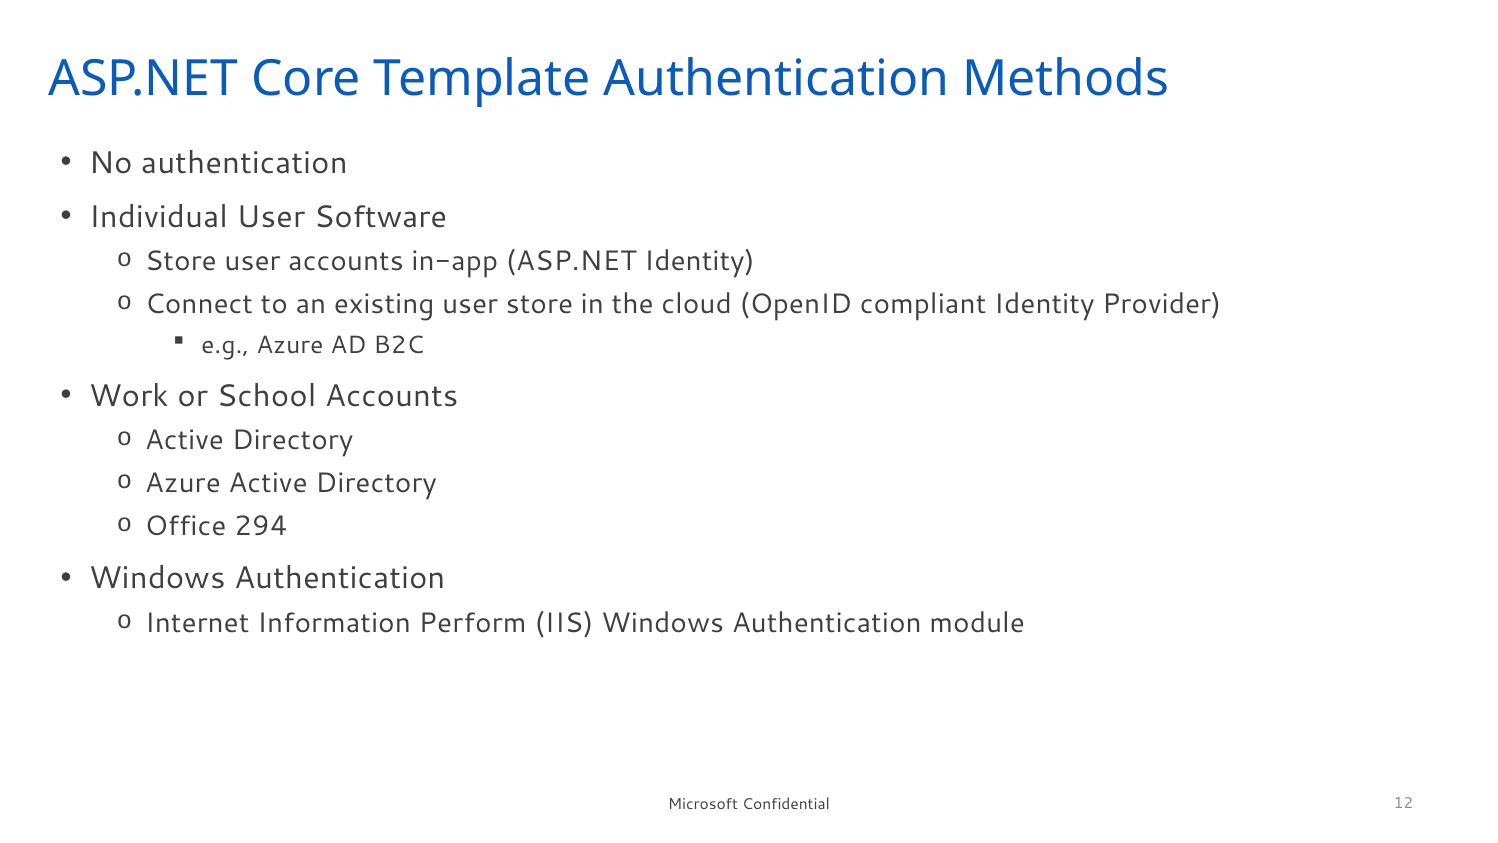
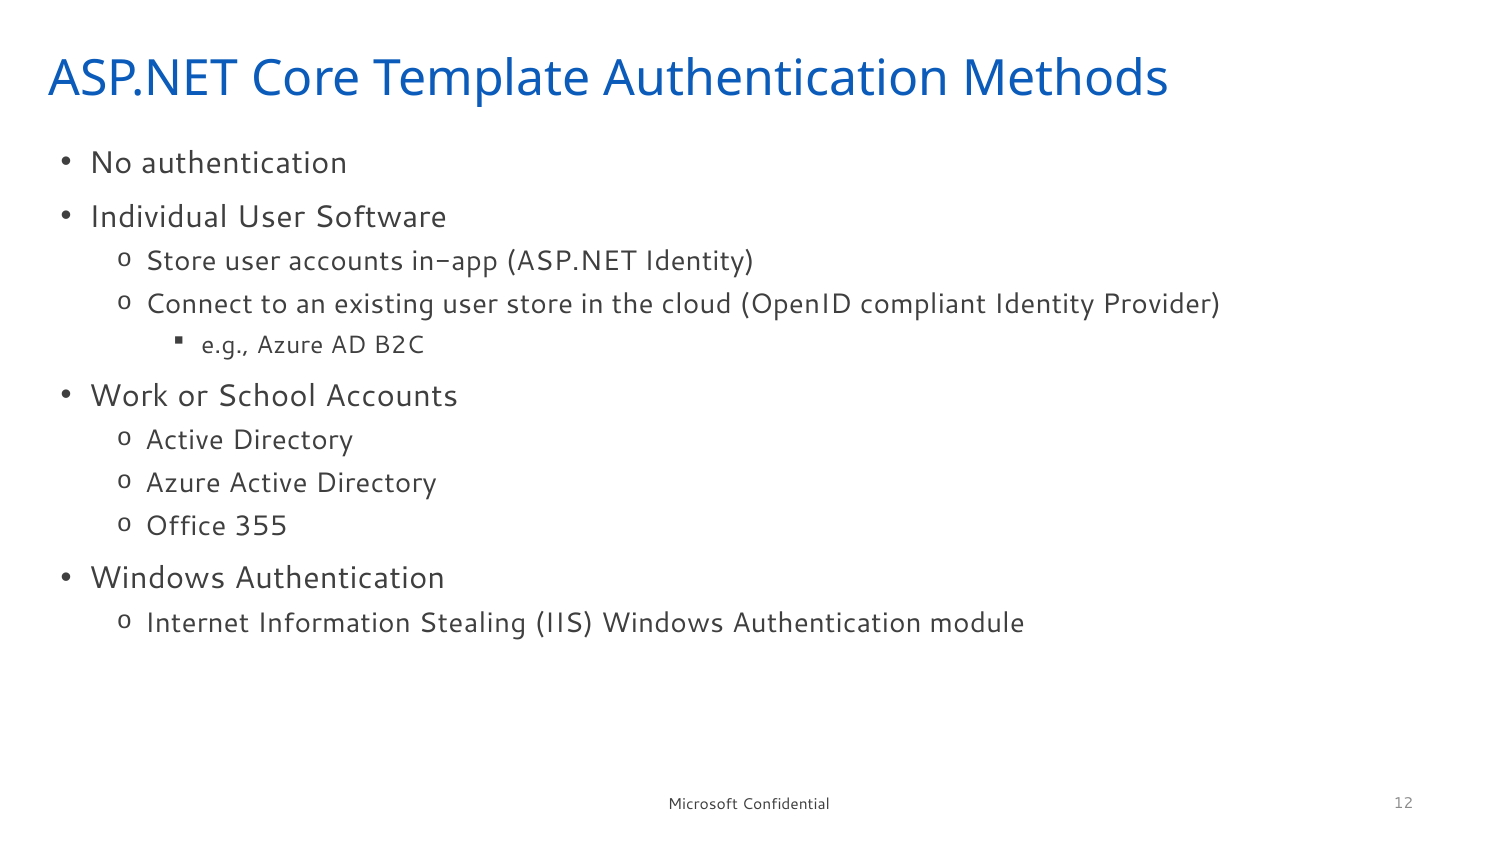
294: 294 -> 355 (261, 526)
Perform: Perform -> Stealing (473, 623)
